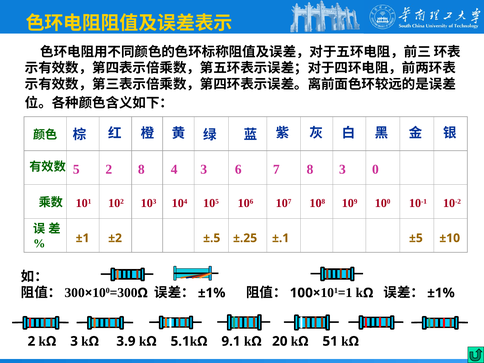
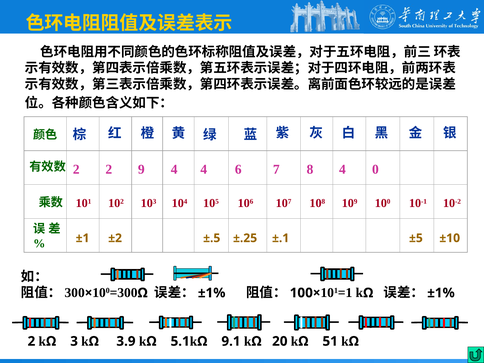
5: 5 -> 2 (76, 169)
2 8: 8 -> 9 (141, 169)
4 3: 3 -> 4 (204, 169)
8 3: 3 -> 4 (342, 169)
